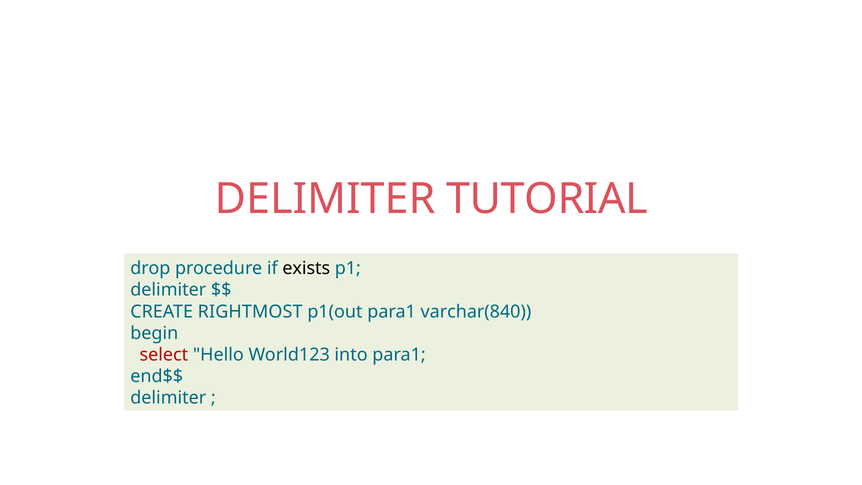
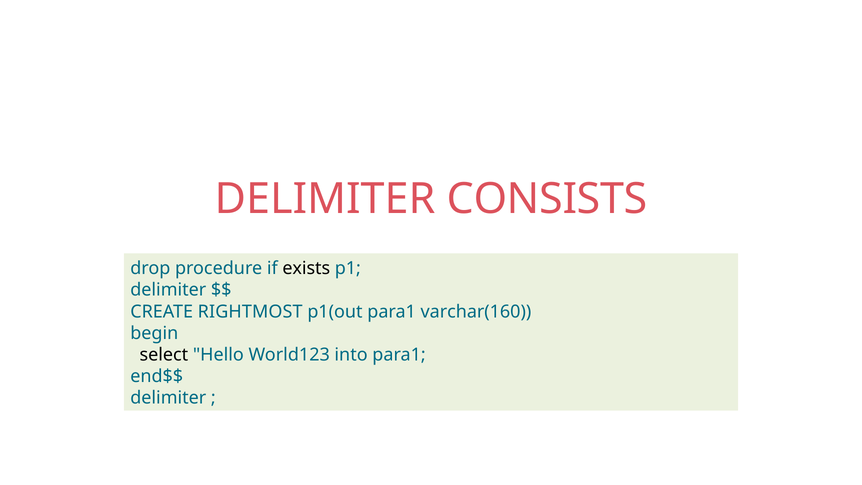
TUTORIAL: TUTORIAL -> CONSISTS (547, 199)
varchar(840: varchar(840 -> varchar(160 (476, 312)
select colour: red -> black (164, 355)
